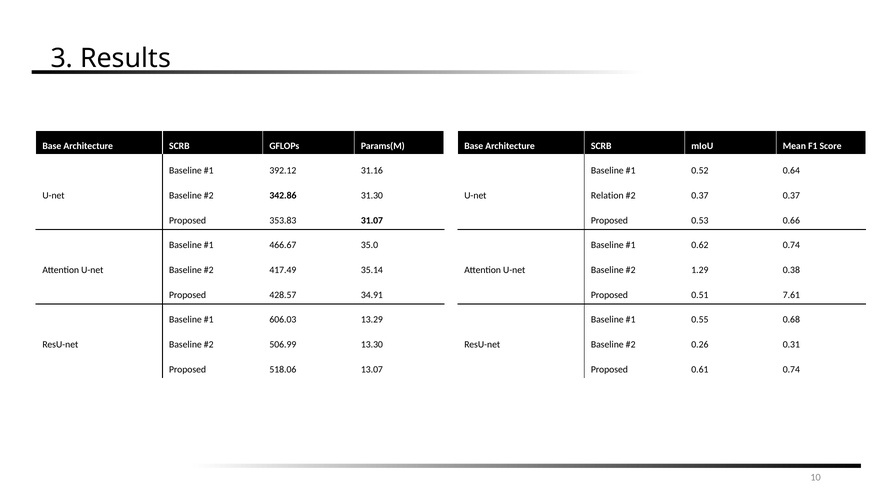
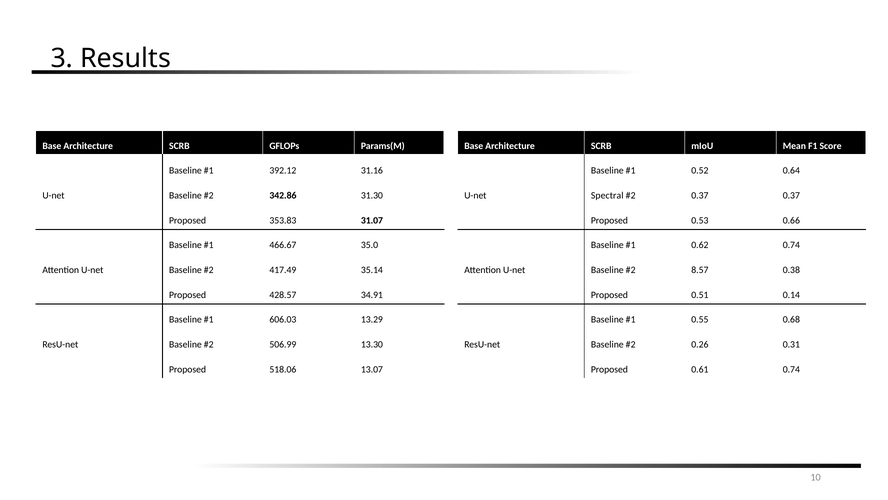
Relation: Relation -> Spectral (607, 195)
1.29: 1.29 -> 8.57 (700, 270)
7.61: 7.61 -> 0.14 (791, 295)
